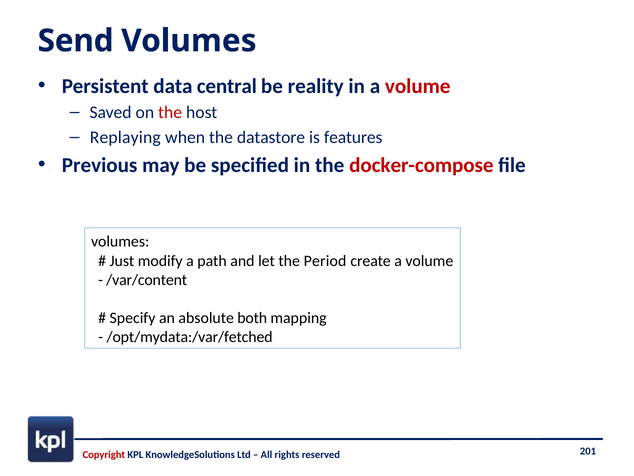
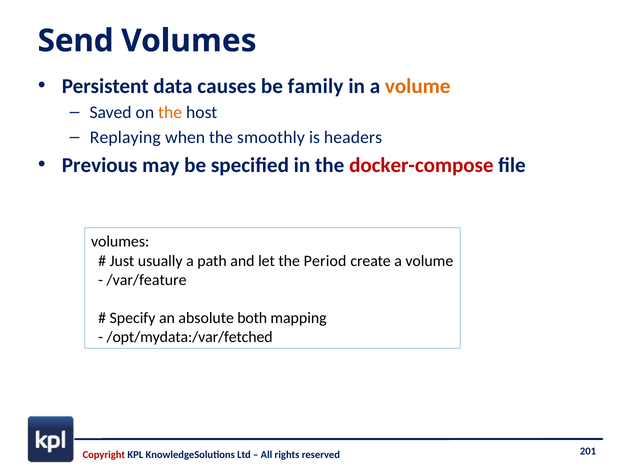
central: central -> causes (227, 86)
reality: reality -> family (316, 86)
volume colour: red -> orange (418, 86)
the colour: red -> orange (170, 113)
datastore: datastore -> smoothly (271, 137)
features: features -> headers (353, 137)
modify: modify -> usually (160, 261)
/var/content: /var/content -> /var/feature (147, 280)
